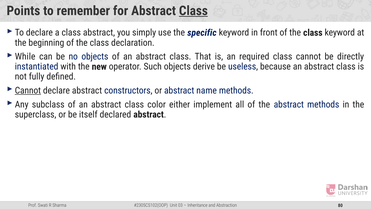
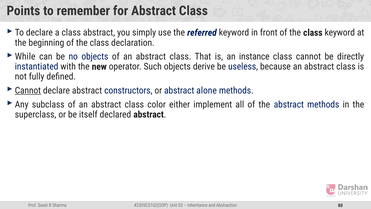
Class underline: present -> none (193, 11)
specific: specific -> referred (202, 33)
required: required -> instance (254, 57)
name: name -> alone (207, 90)
